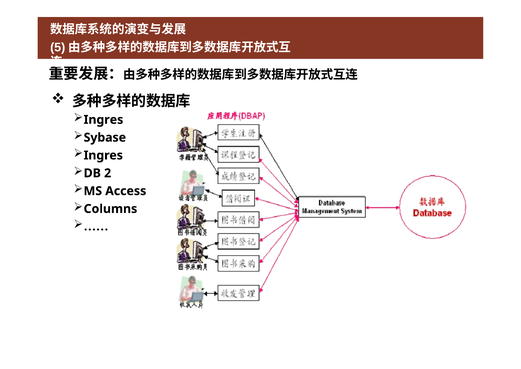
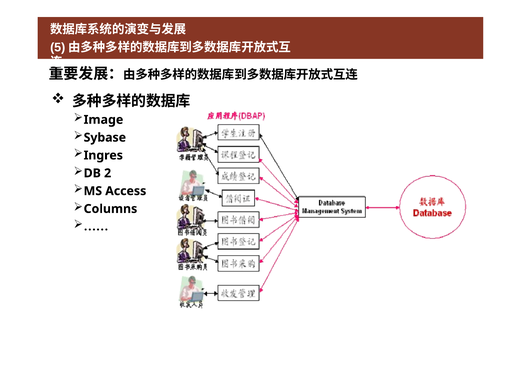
Ingres: Ingres -> Image (103, 120)
